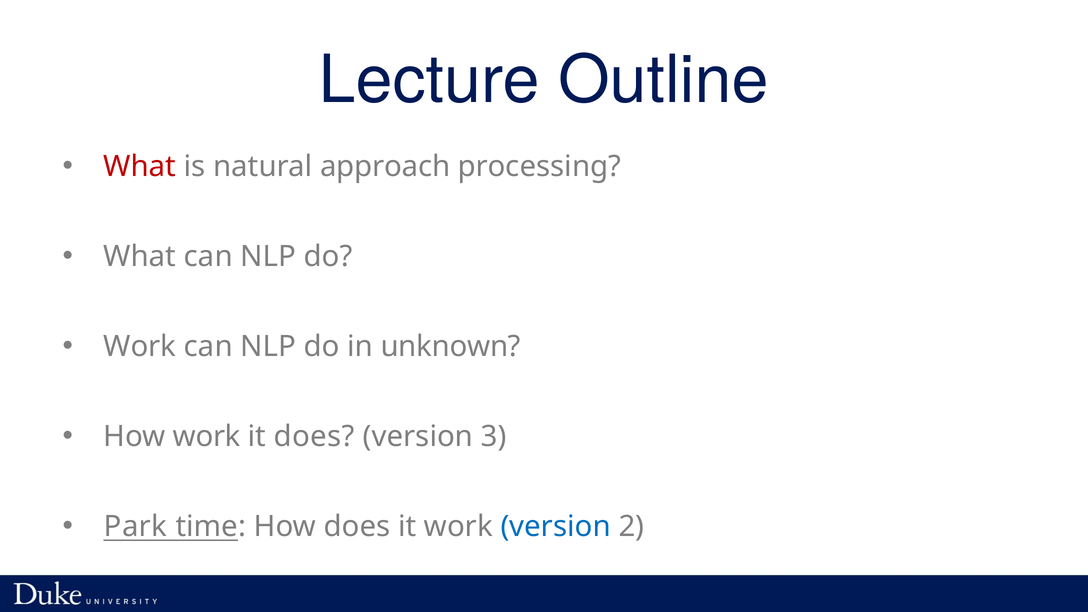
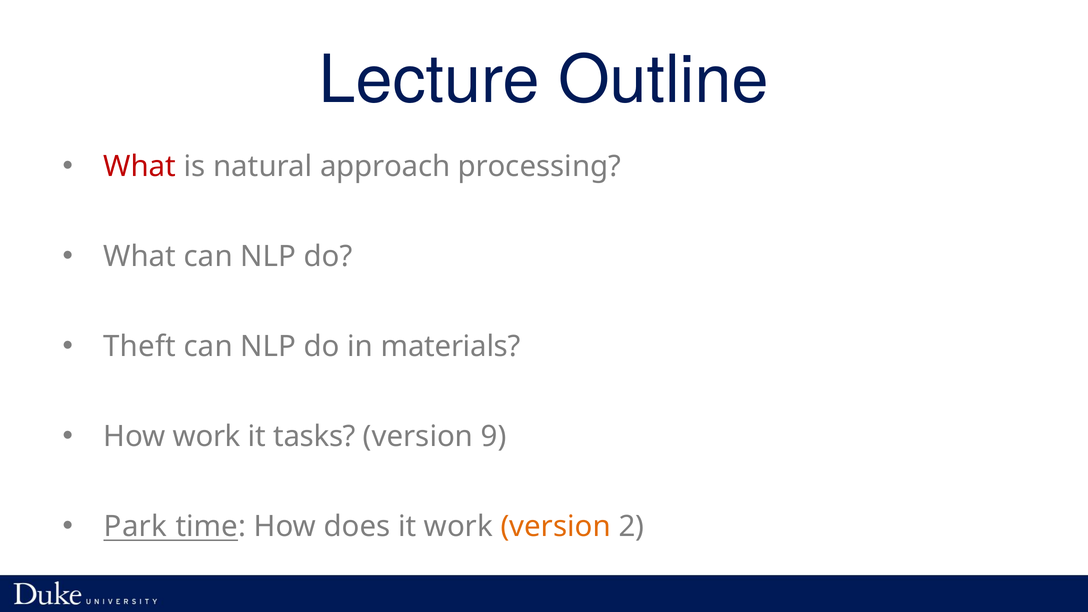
Work: Work -> Theft (140, 347)
unknown: unknown -> materials (451, 347)
it does: does -> tasks (314, 437)
3: 3 -> 9 (494, 437)
version colour: blue -> orange (556, 527)
